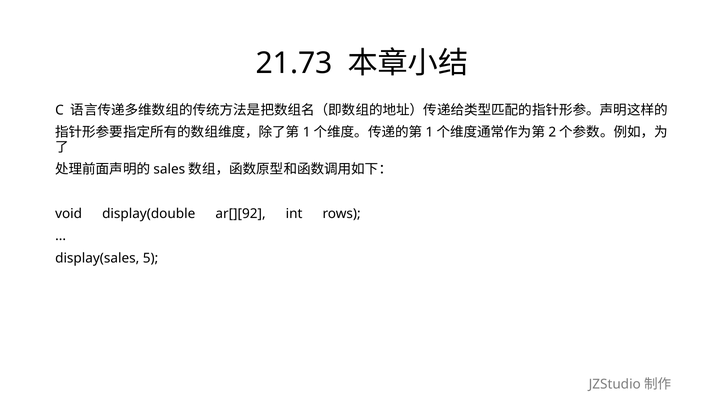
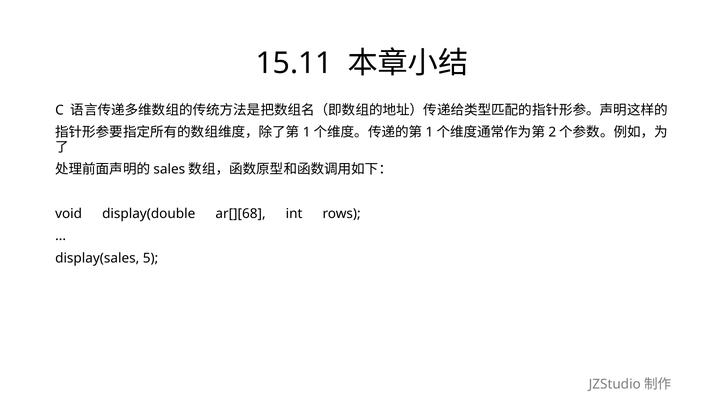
21.73: 21.73 -> 15.11 (294, 63)
ar[][92: ar[][92 -> ar[][68 (241, 214)
